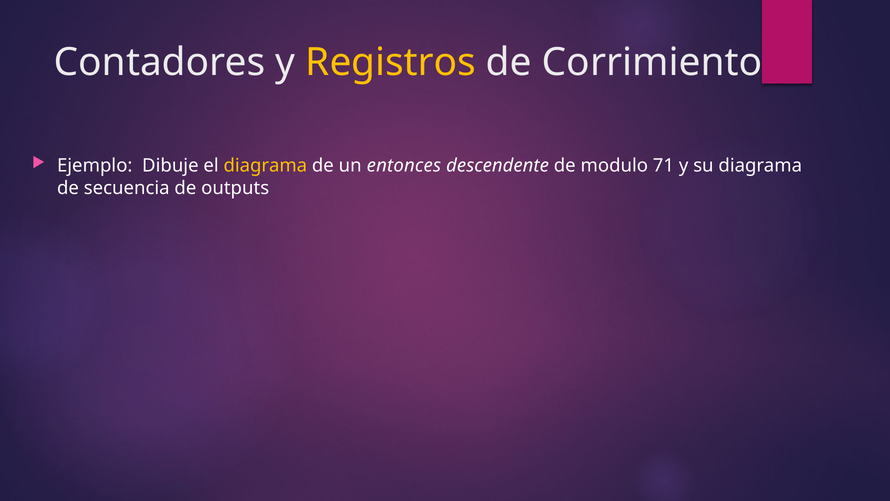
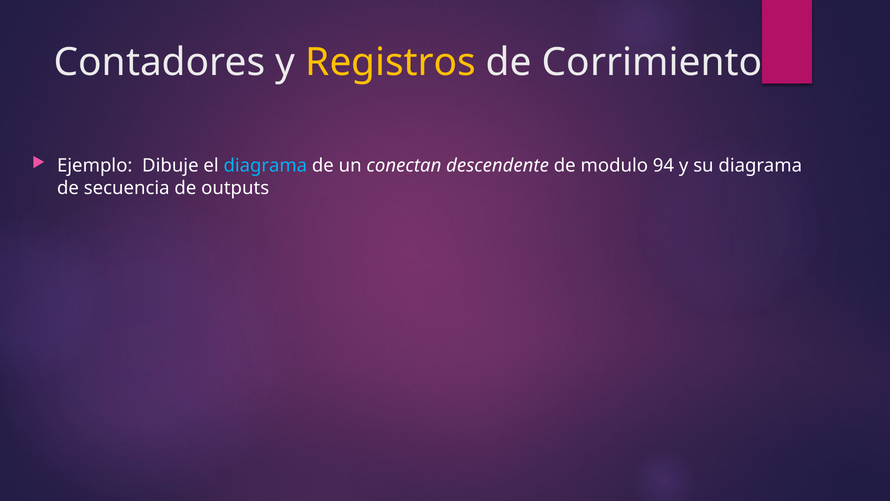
diagrama colour: yellow -> light blue (265, 166)
entonces: entonces -> conectan (404, 166)
71: 71 -> 94 (663, 166)
